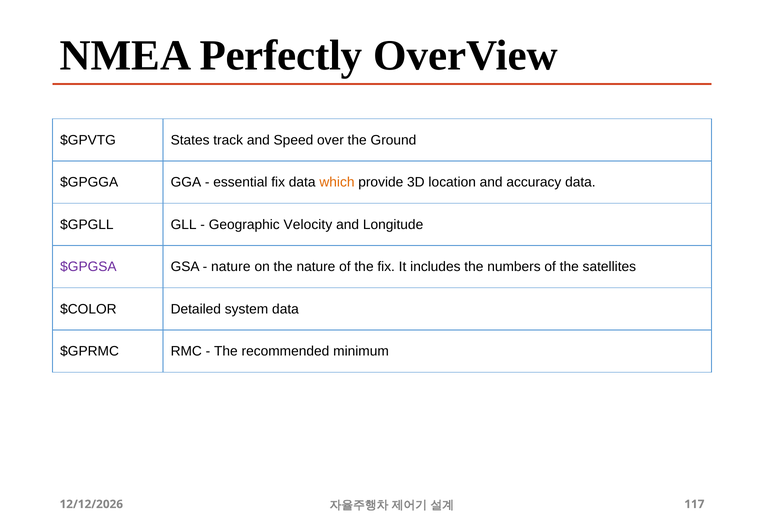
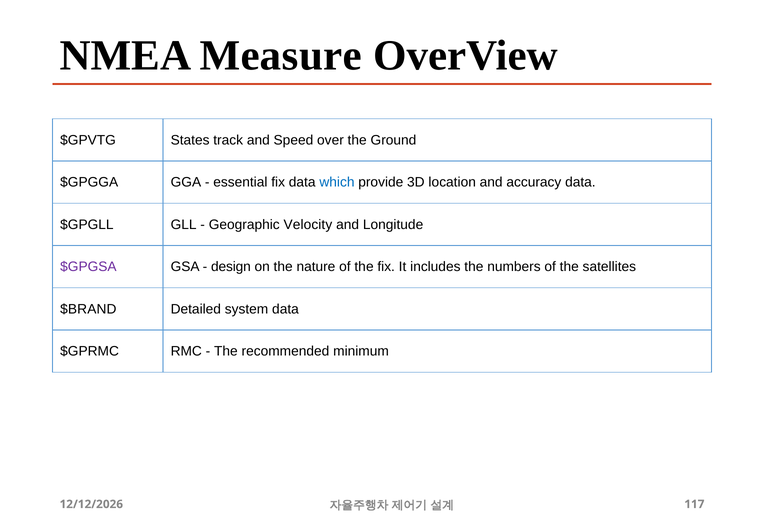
Perfectly: Perfectly -> Measure (281, 56)
which colour: orange -> blue (337, 182)
nature: nature -> design (231, 267)
$COLOR: $COLOR -> $BRAND (88, 309)
